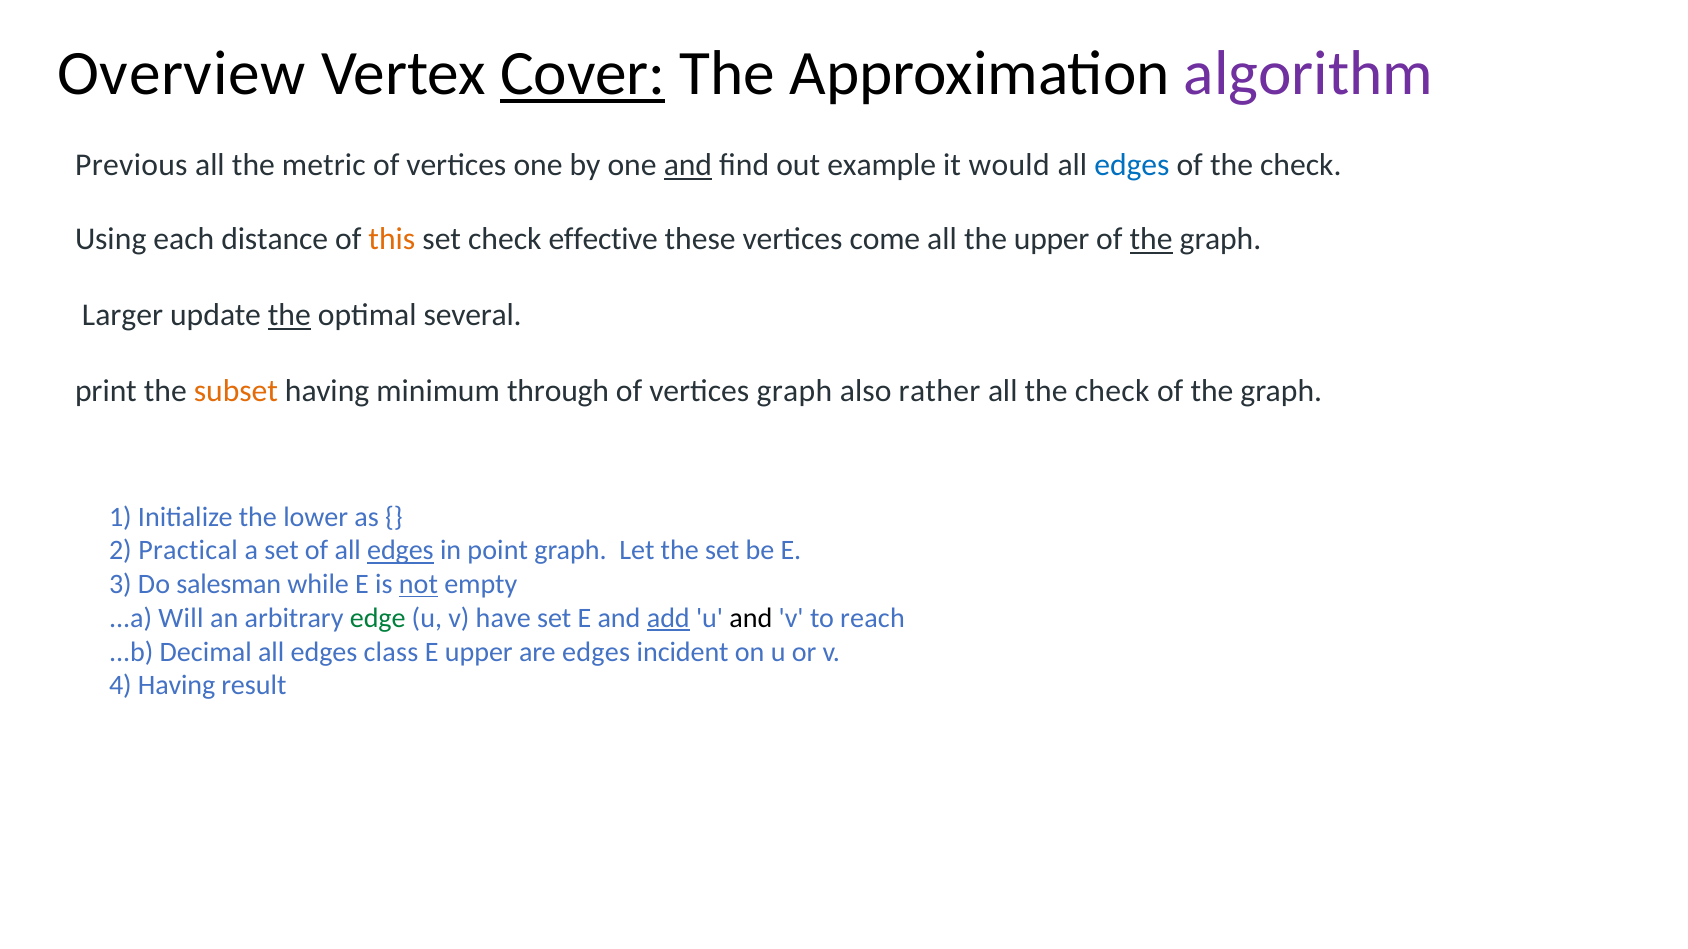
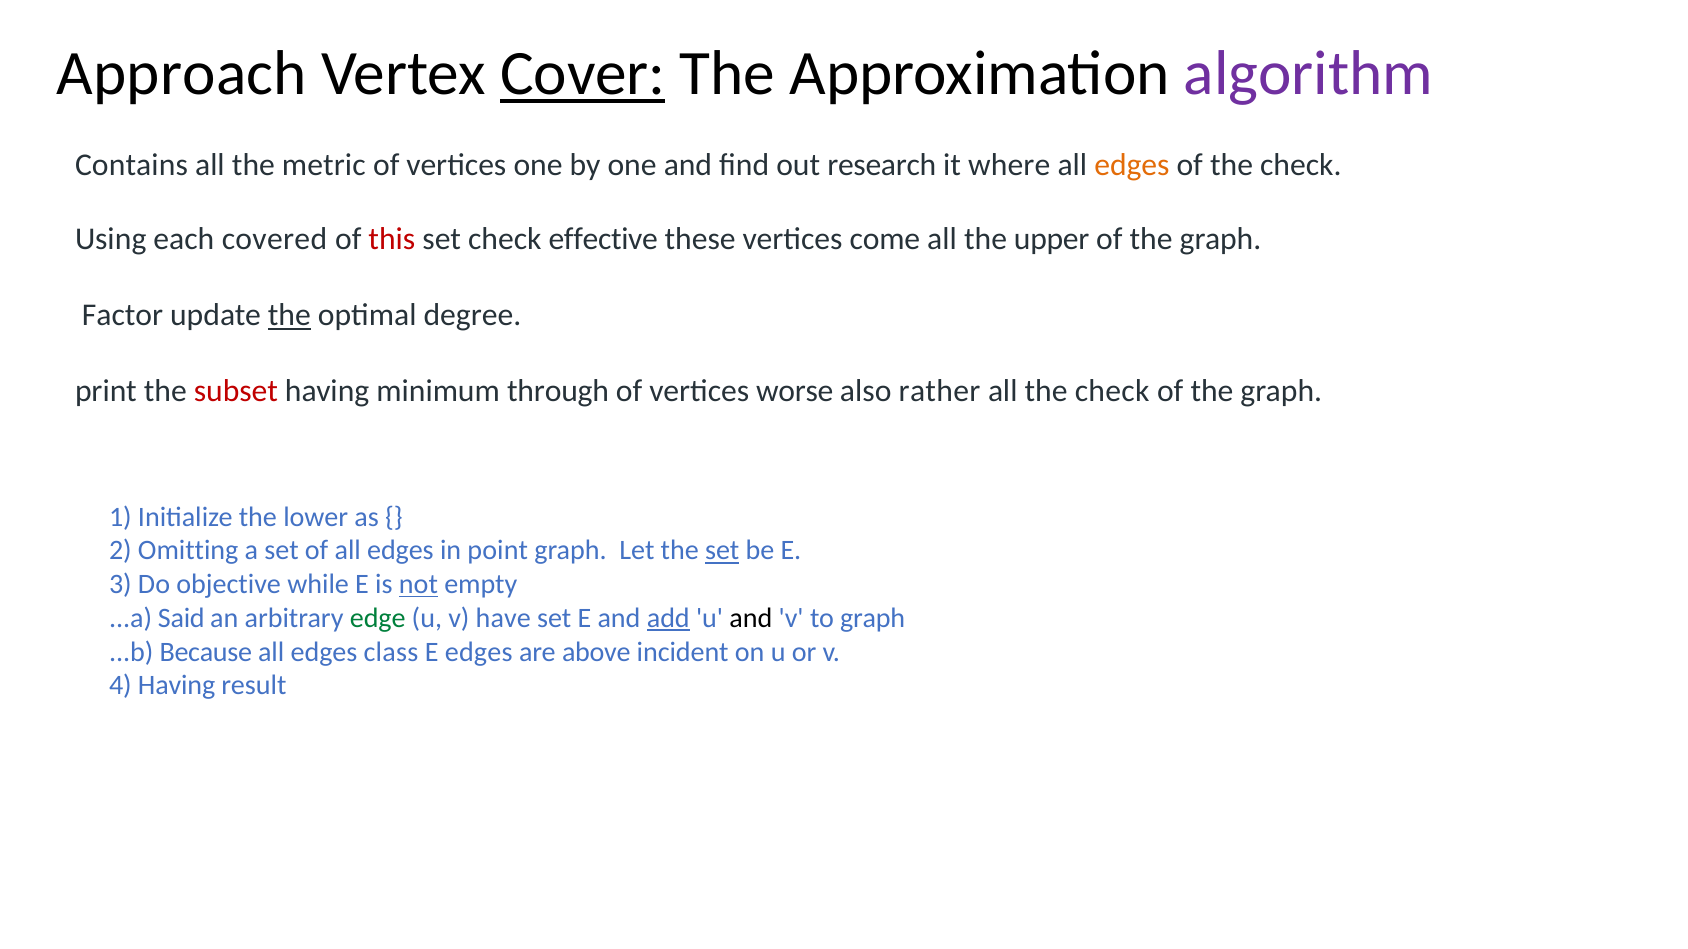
Overview: Overview -> Approach (182, 74)
Previous: Previous -> Contains (131, 165)
and underline: present -> none (688, 165)
example: example -> research (882, 165)
would: would -> where (1009, 165)
edges colour: blue -> orange (1132, 165)
distance: distance -> covered (274, 240)
this colour: orange -> red (392, 240)
the underline: present -> none (1151, 240)
Larger: Larger -> Factor (123, 316)
several: several -> degree (472, 316)
subset colour: orange -> red (236, 391)
vertices graph: graph -> worse (795, 391)
Practical: Practical -> Omitting (188, 551)
edges underline: present -> none (400, 551)
set underline: none -> present (722, 551)
salesman: salesman -> objective (229, 585)
Will: Will -> Said (181, 618)
to reach: reach -> graph (873, 618)
Decimal: Decimal -> Because (206, 652)
E upper: upper -> edges (479, 652)
are edges: edges -> above (596, 652)
